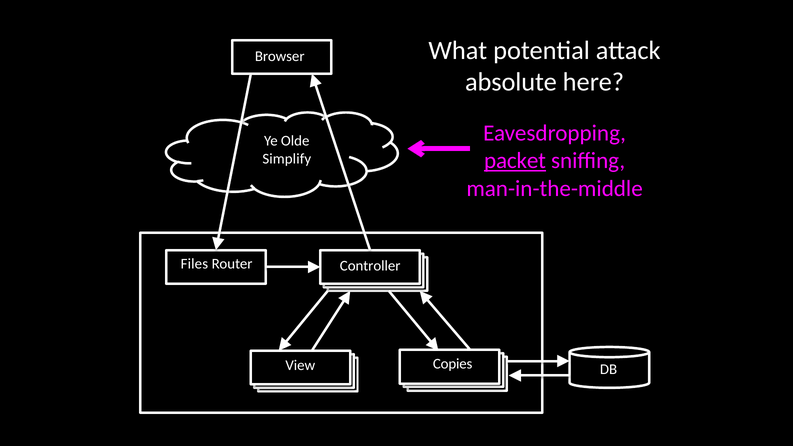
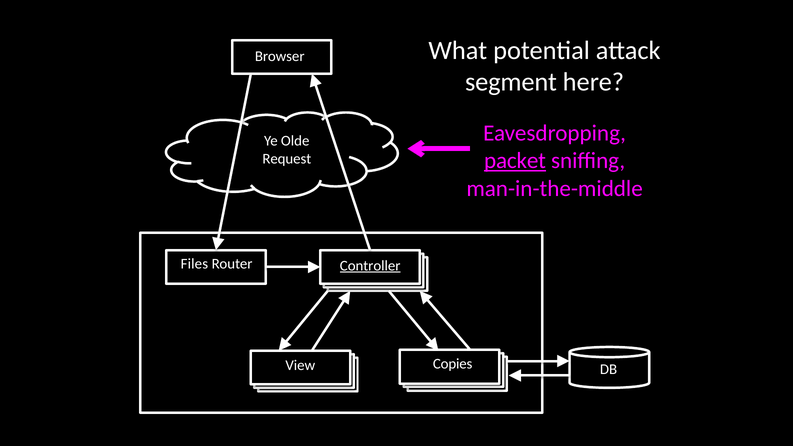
absolute: absolute -> segment (511, 82)
Simplify: Simplify -> Request (287, 159)
Controller underline: none -> present (370, 266)
